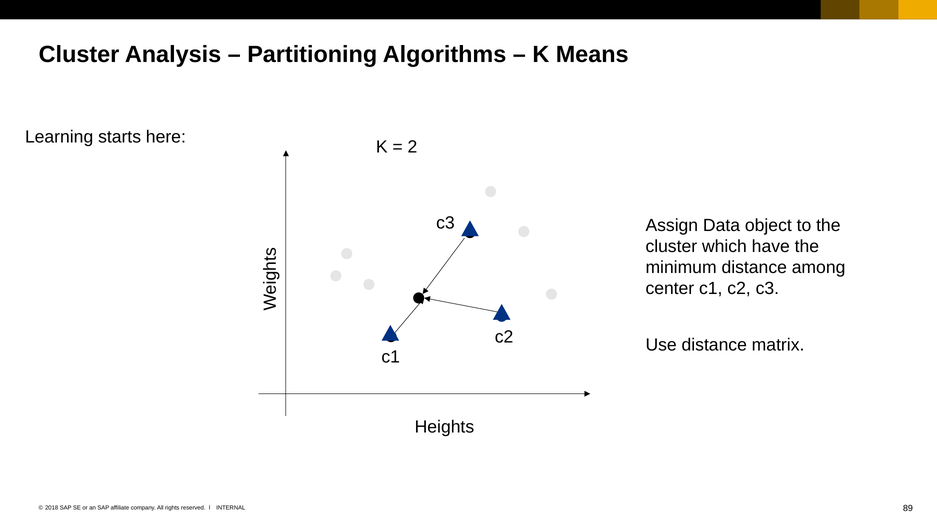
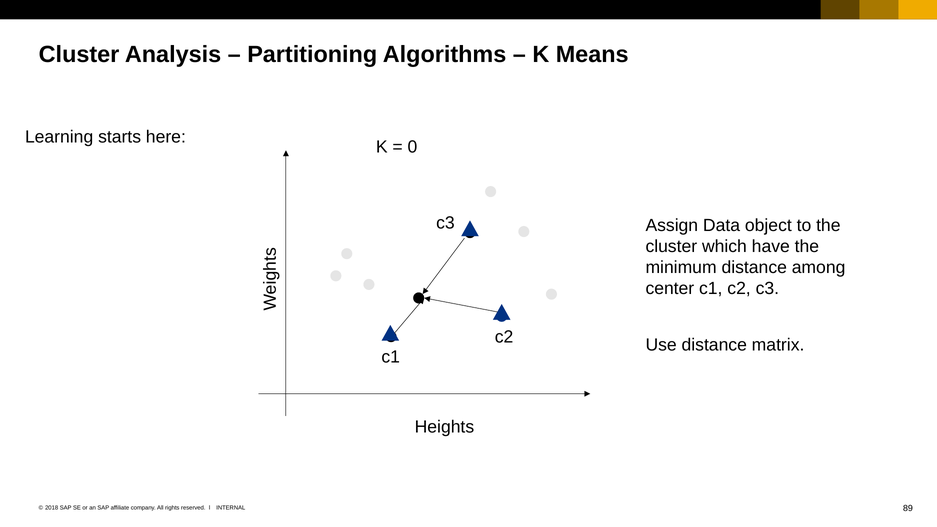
2: 2 -> 0 (412, 147)
